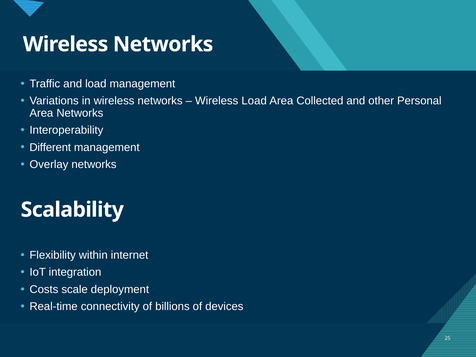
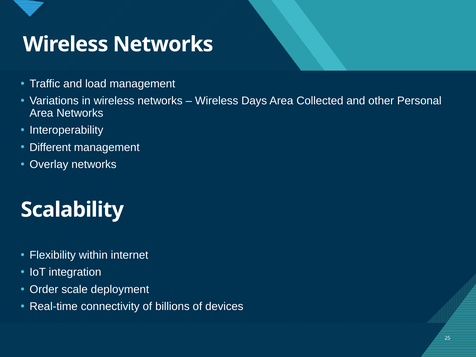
Wireless Load: Load -> Days (254, 101)
Costs: Costs -> Order (44, 289)
